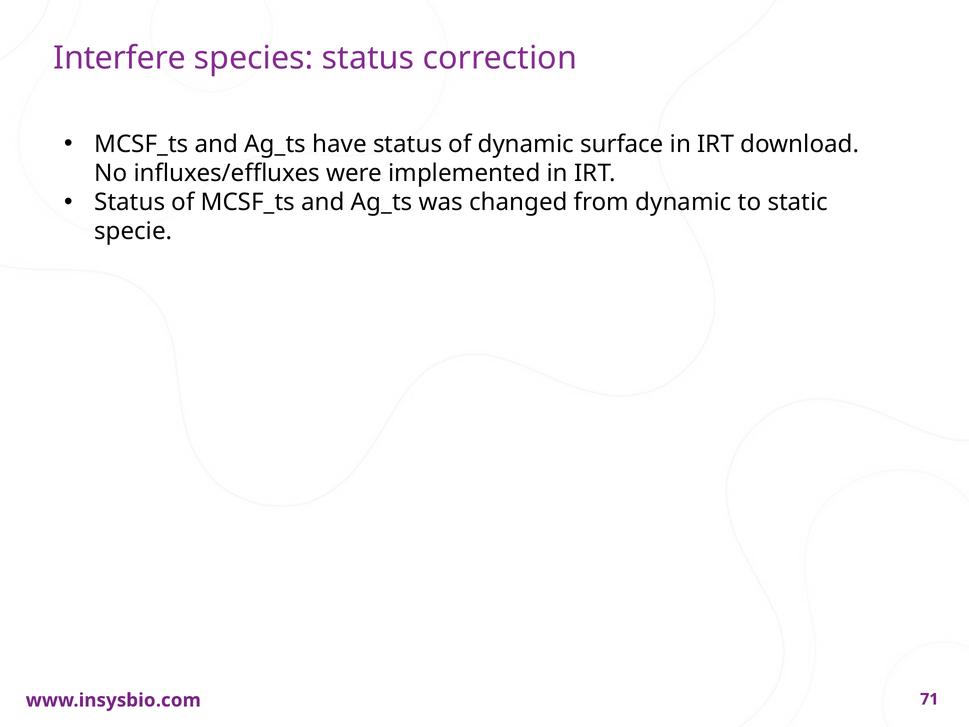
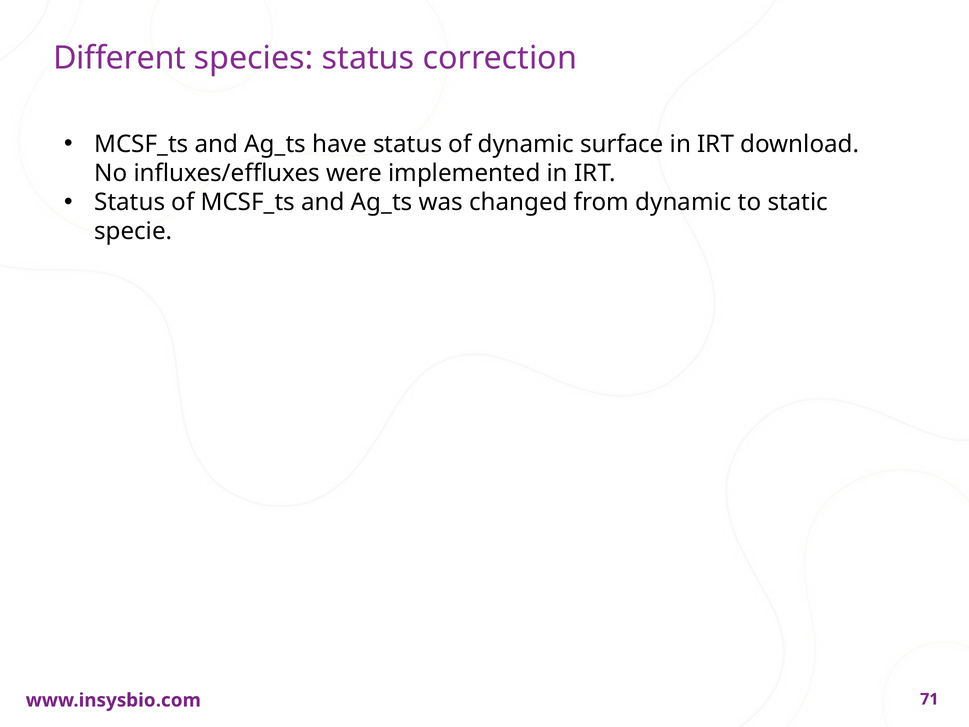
Interfere: Interfere -> Different (120, 58)
